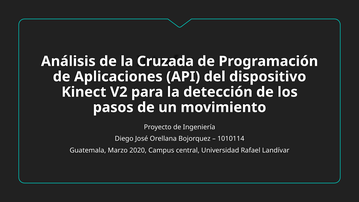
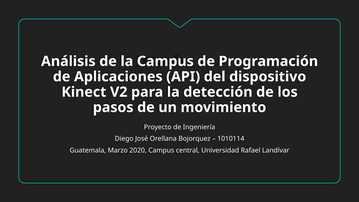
la Cruzada: Cruzada -> Campus (165, 61)
